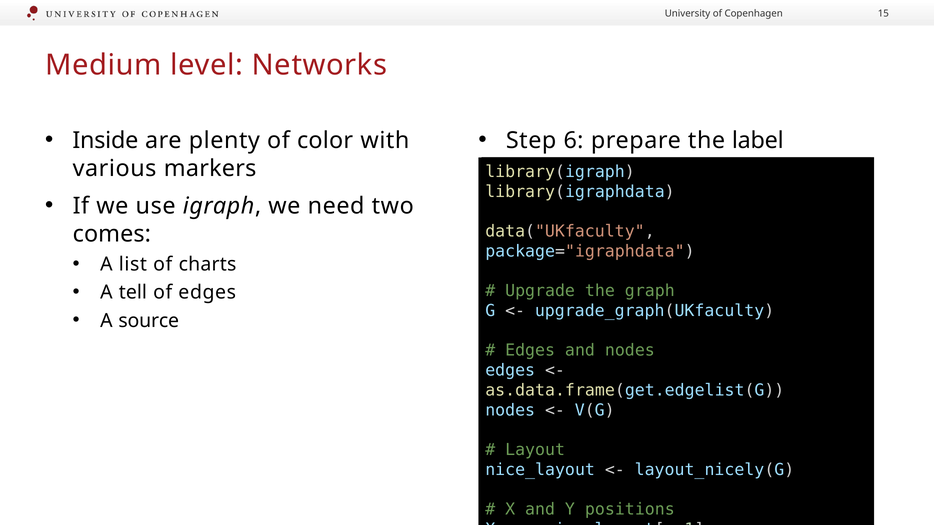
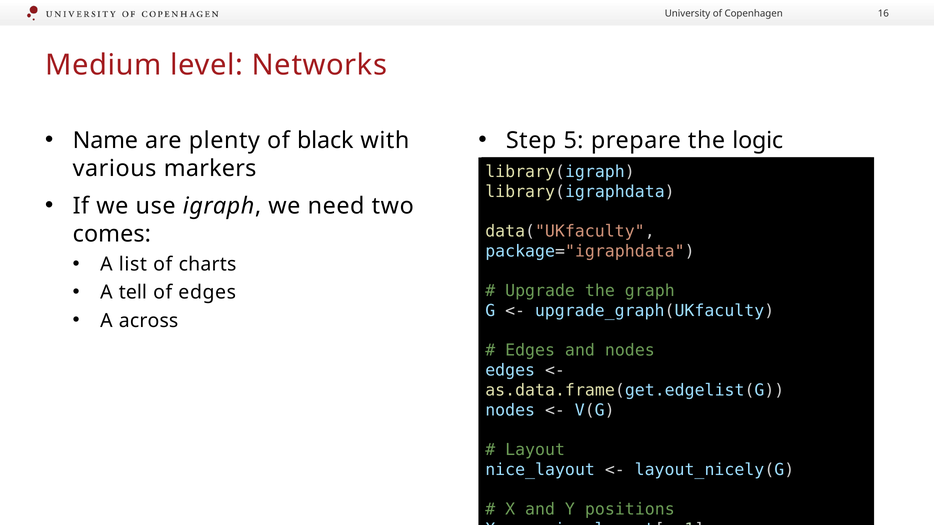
15: 15 -> 16 (883, 13)
Inside: Inside -> Name (105, 140)
color: color -> black (325, 140)
6: 6 -> 5 (574, 140)
label: label -> logic (758, 140)
source: source -> across (149, 321)
